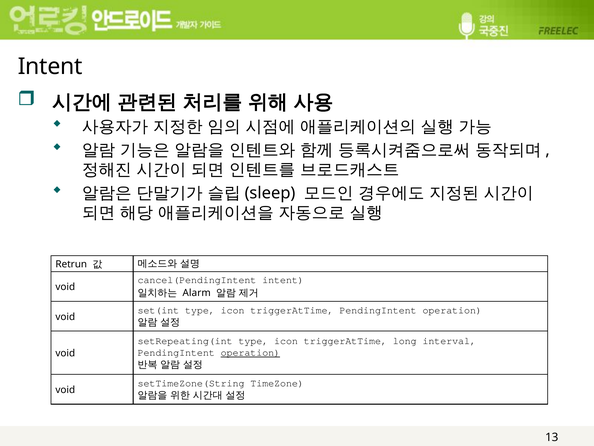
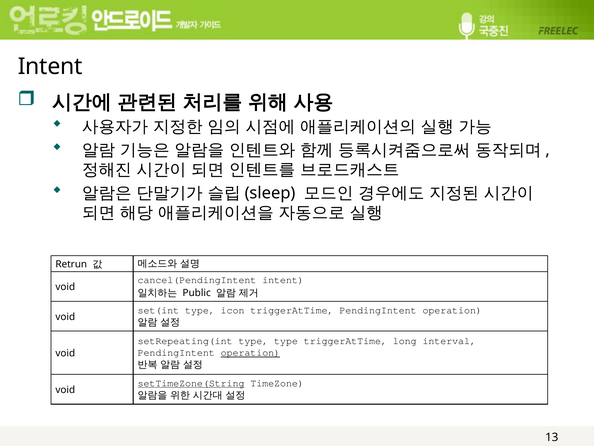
Alarm: Alarm -> Public (197, 293)
setRepeating(int type icon: icon -> type (286, 340)
setTimeZone(String underline: none -> present (191, 383)
